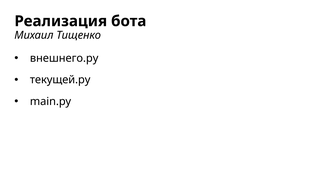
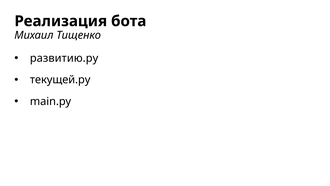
внешнего.py: внешнего.py -> развитию.py (64, 58)
